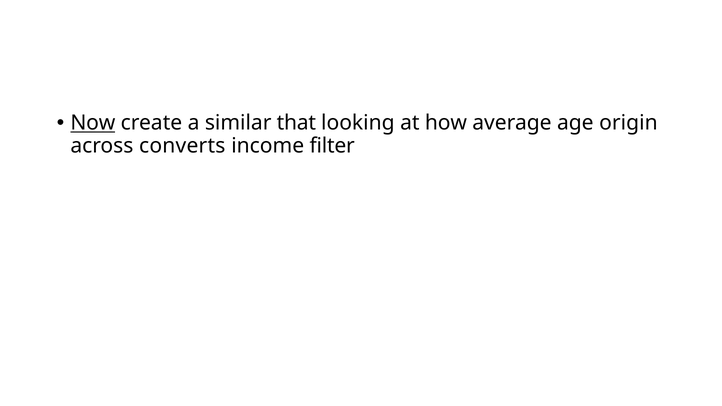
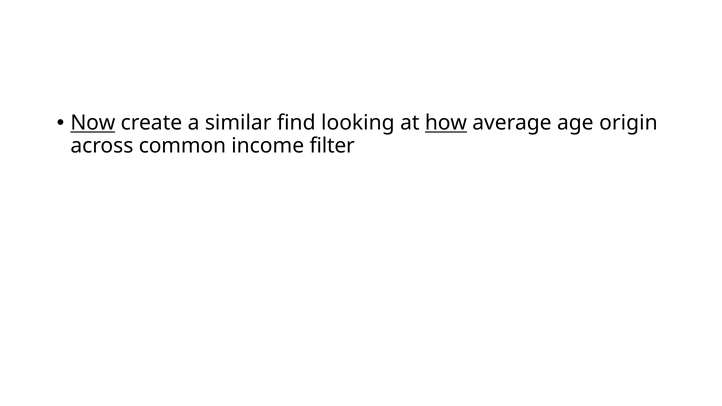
that: that -> find (296, 123)
how underline: none -> present (446, 123)
converts: converts -> common (182, 146)
